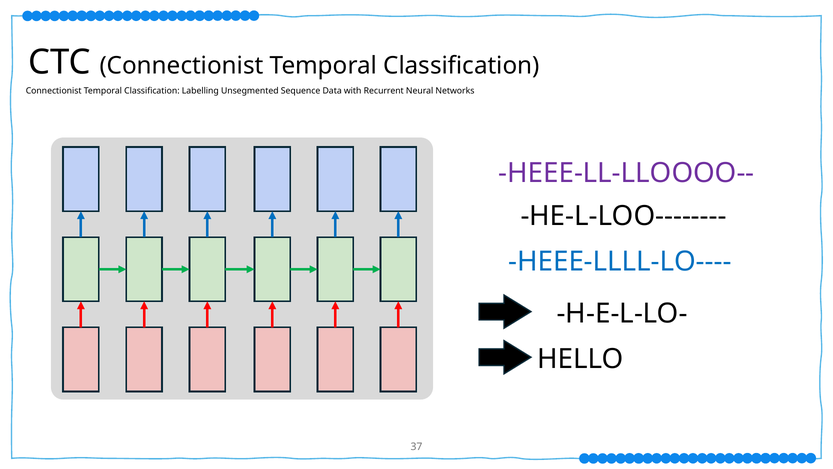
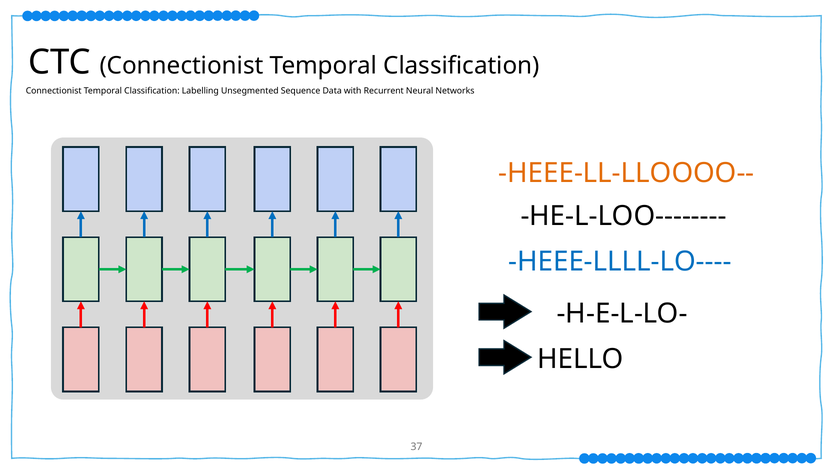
HEEE-LL-LLOOOO-- colour: purple -> orange (626, 173)
